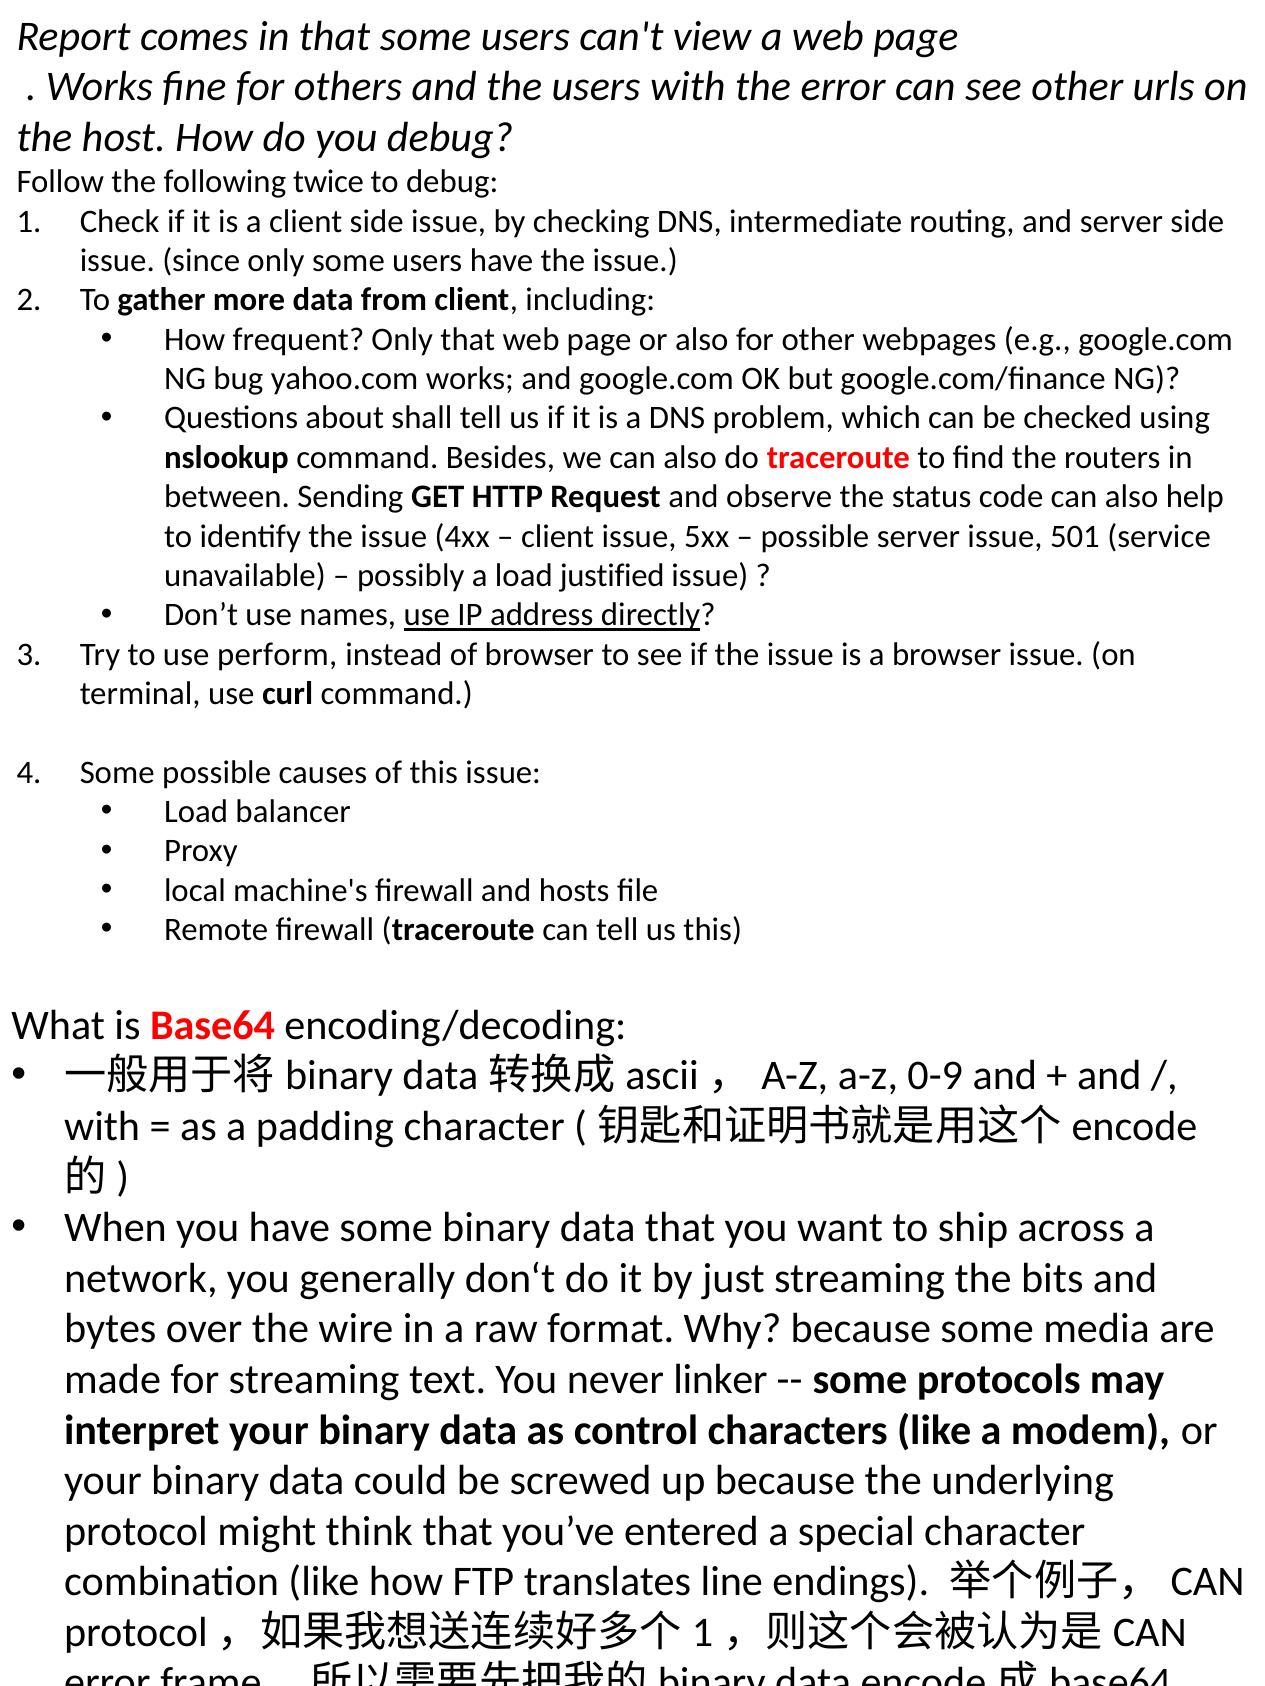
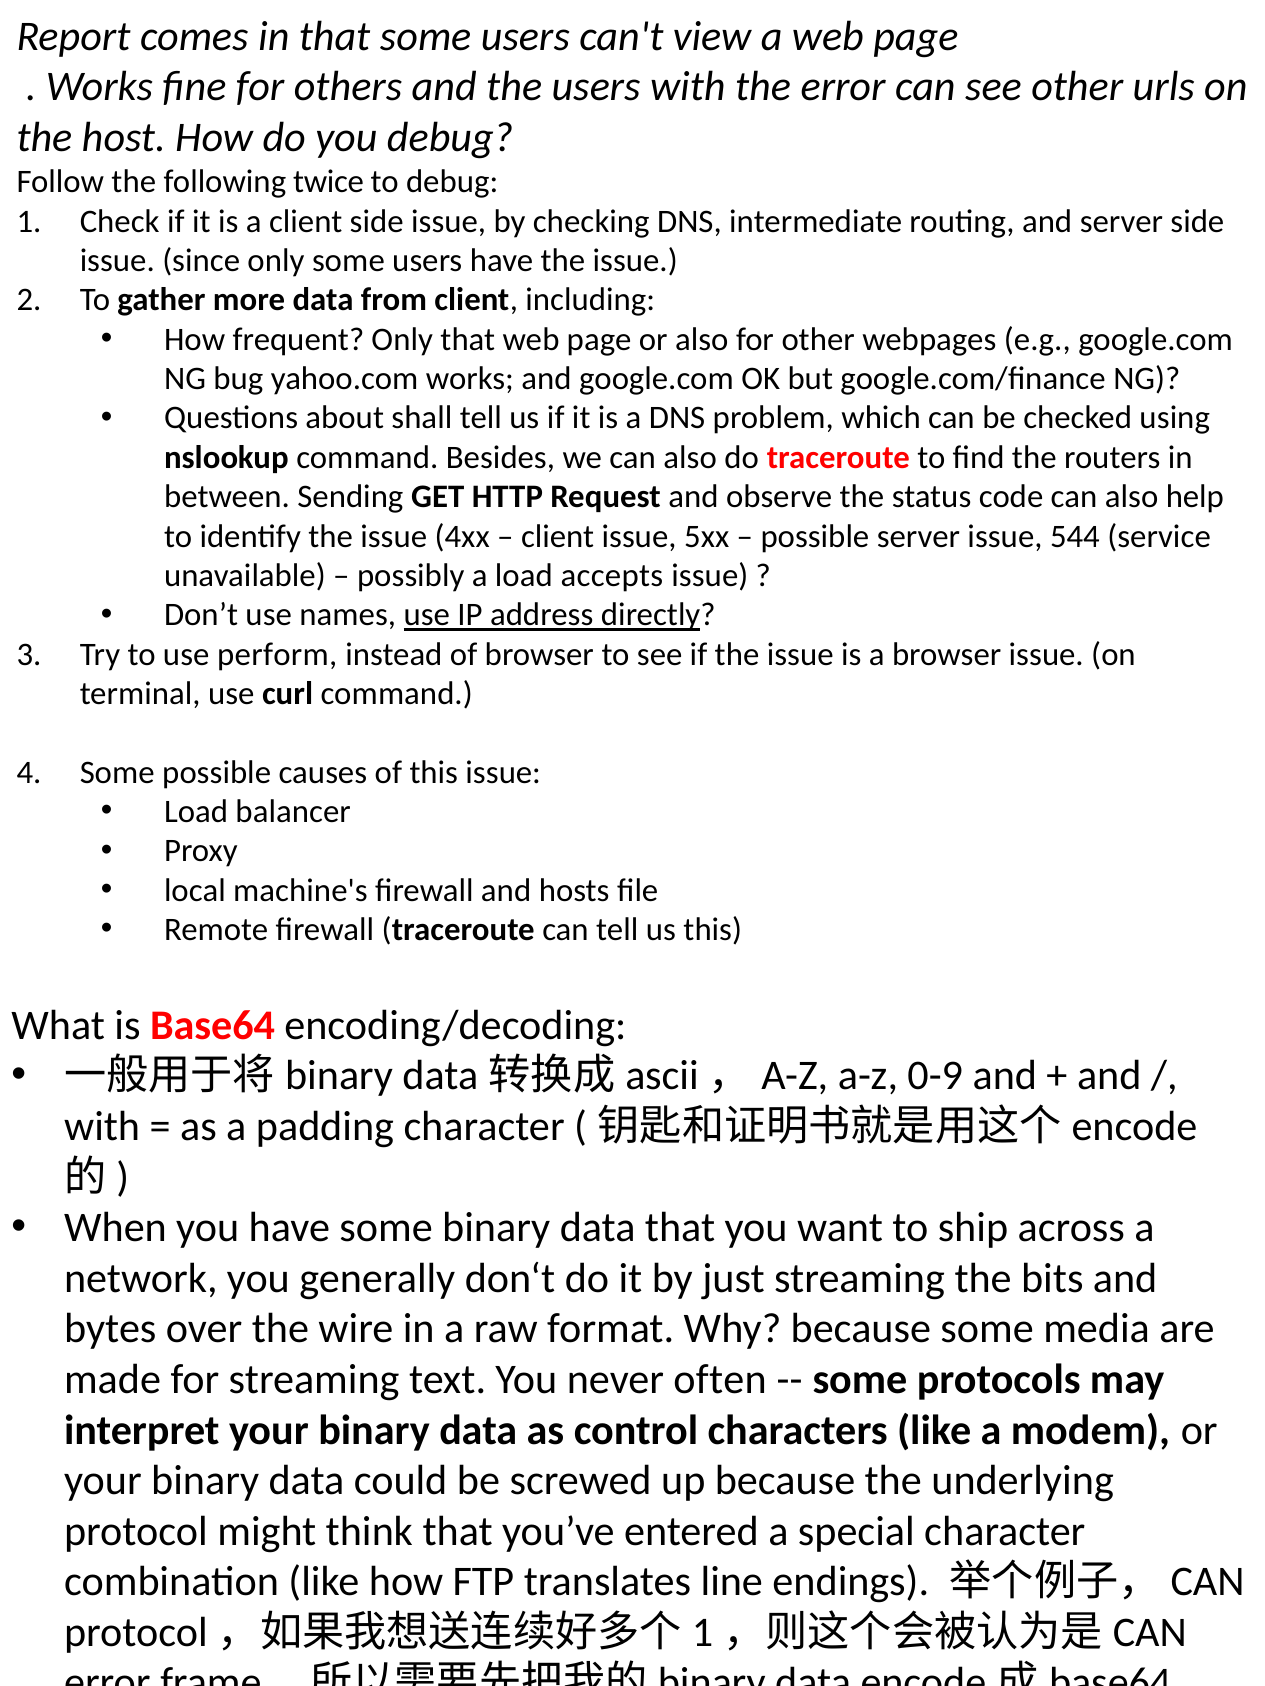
501: 501 -> 544 (1075, 536)
justified: justified -> accepts (612, 576)
linker: linker -> often (720, 1380)
